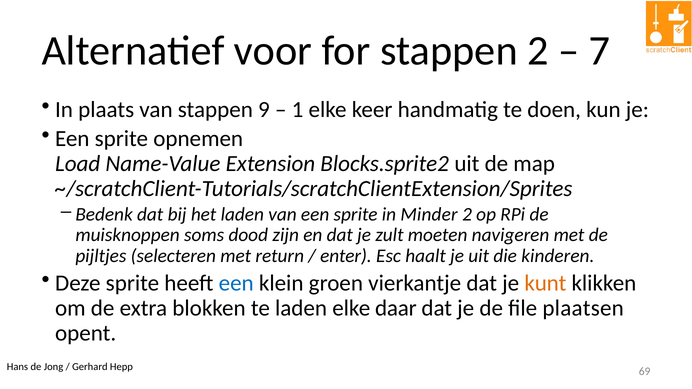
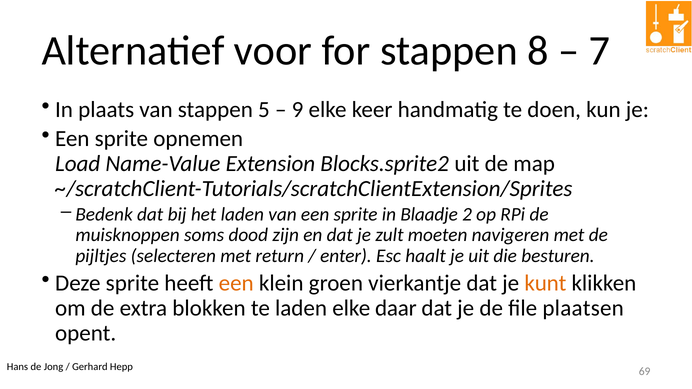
stappen 2: 2 -> 8 (538, 51)
9: 9 -> 5 (264, 110)
1: 1 -> 9 (298, 110)
Minder: Minder -> Blaadje (429, 214)
kinderen: kinderen -> besturen (558, 256)
een colour: blue -> orange (236, 283)
